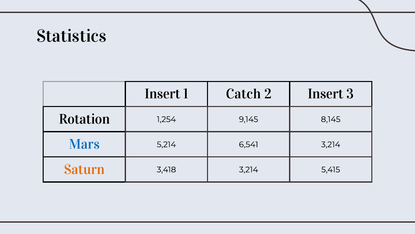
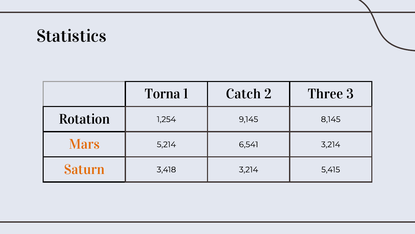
Insert: Insert -> Torna (162, 94)
2 Insert: Insert -> Three (325, 94)
Mars colour: blue -> orange (84, 144)
